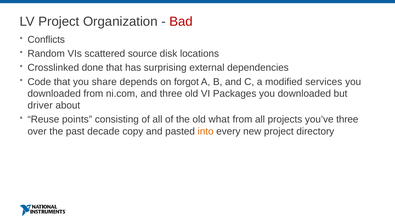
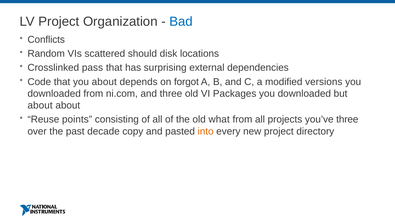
Bad colour: red -> blue (181, 22)
source: source -> should (142, 54)
done: done -> pass (92, 68)
you share: share -> about (104, 82)
services: services -> versions (324, 82)
driver: driver -> about (40, 106)
